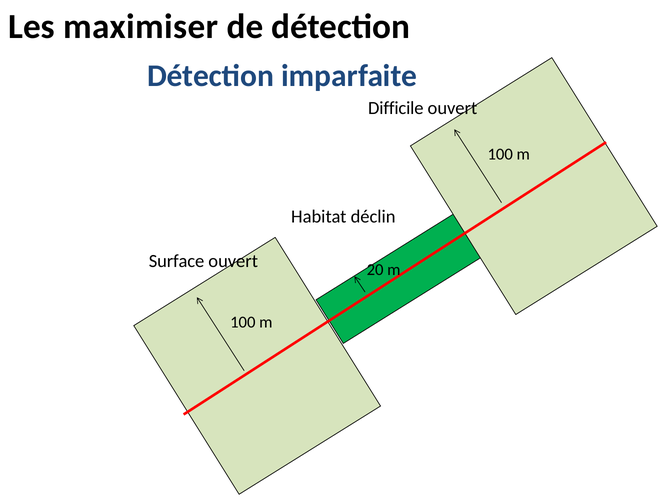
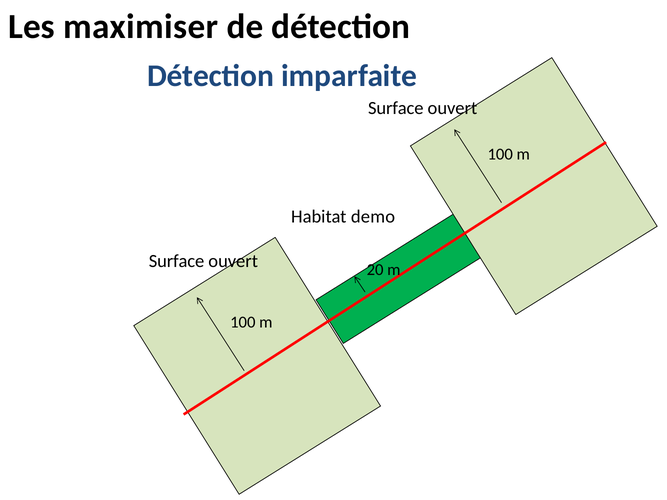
Difficile: Difficile -> Surface (396, 108)
déclin: déclin -> demo (373, 217)
